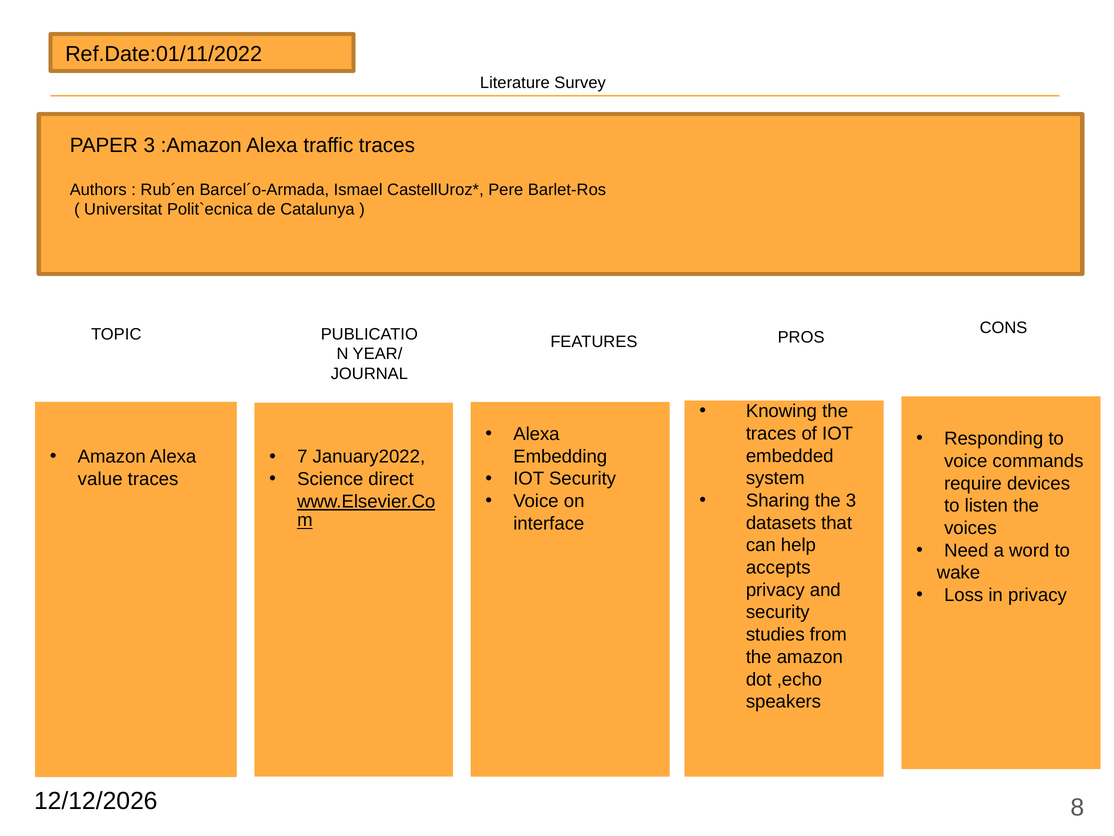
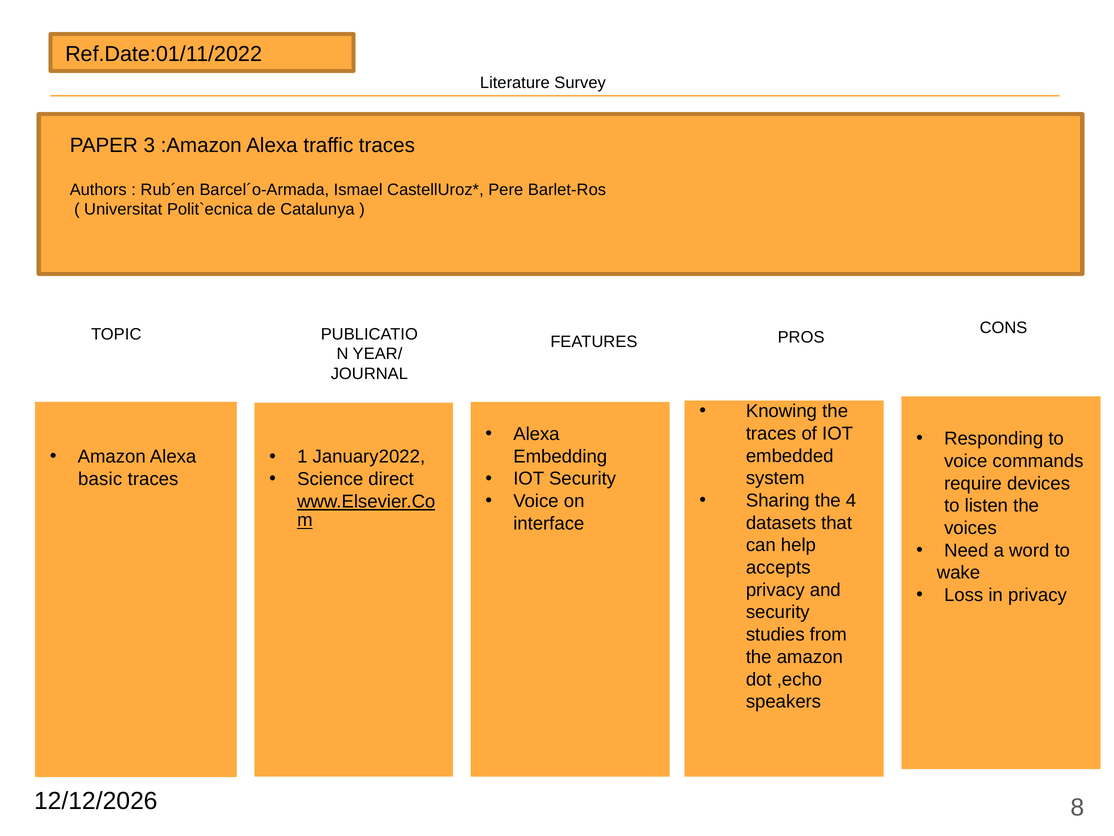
7: 7 -> 1 (302, 457)
value: value -> basic (100, 479)
the 3: 3 -> 4 (851, 500)
